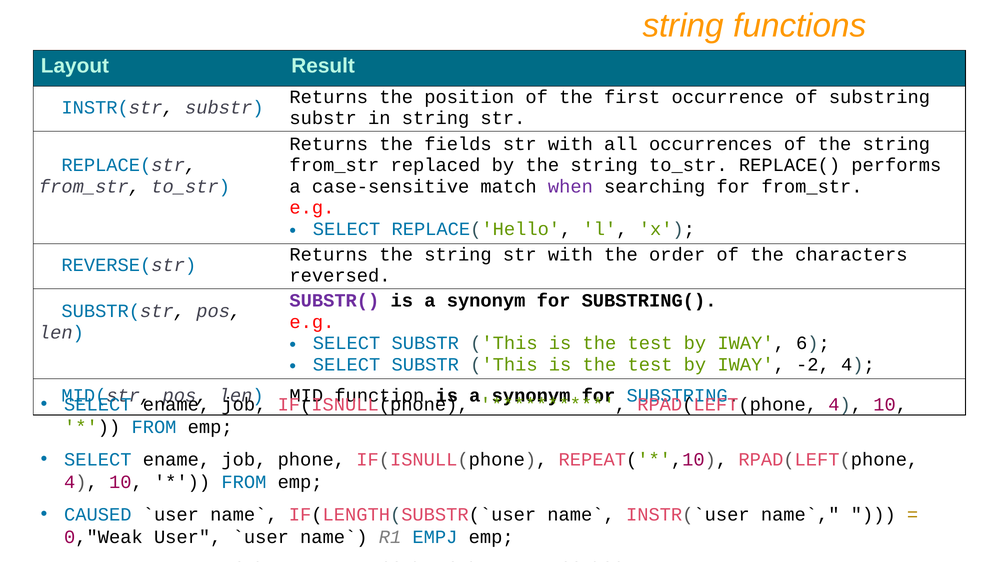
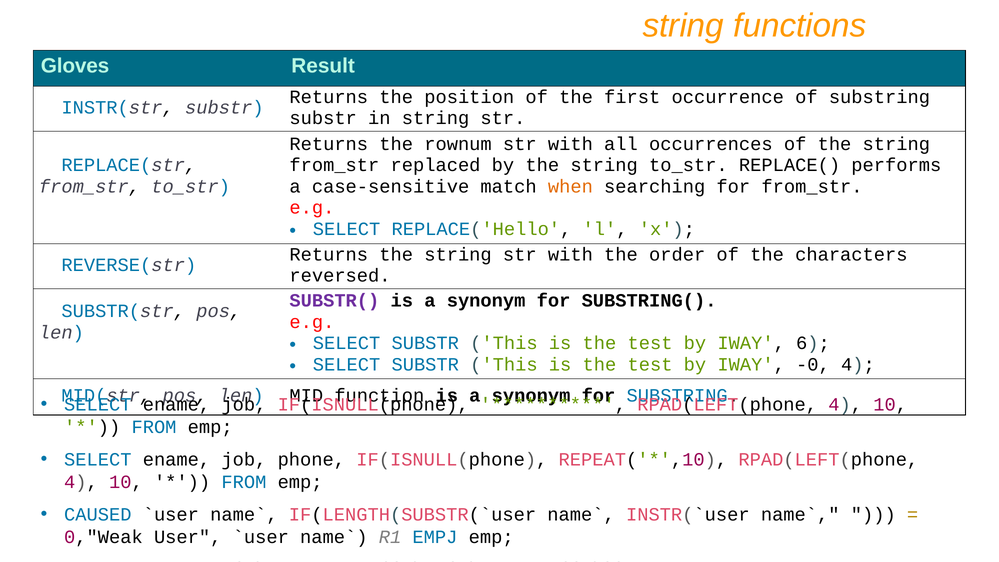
Layout: Layout -> Gloves (75, 66)
fields: fields -> rownum (458, 144)
when colour: purple -> orange (570, 186)
-2: -2 -> -0 (813, 364)
